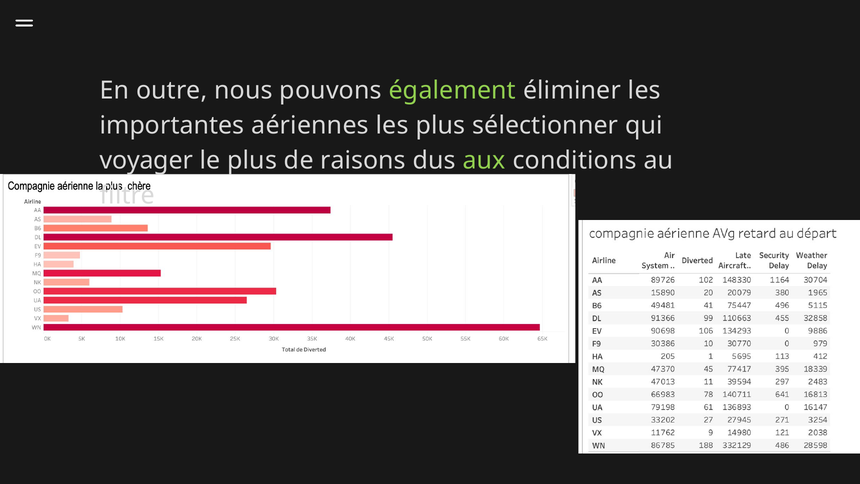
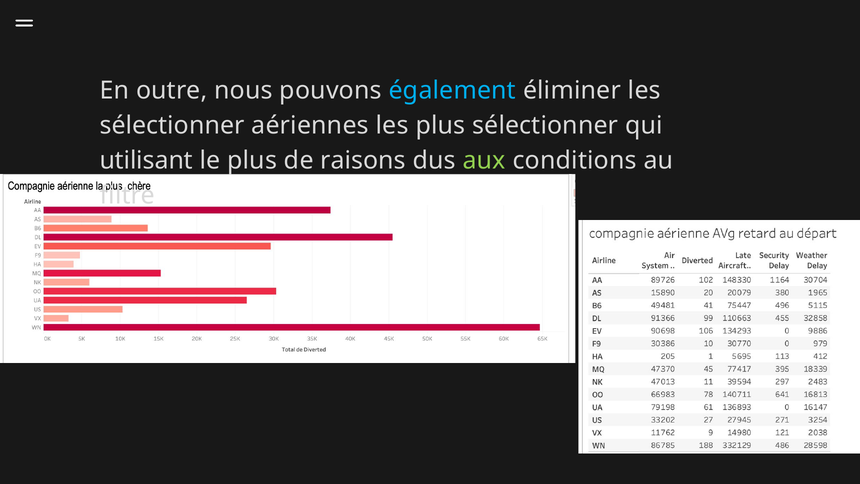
également colour: light green -> light blue (452, 91)
importantes: importantes -> sélectionner (172, 125)
voyager: voyager -> utilisant (146, 160)
